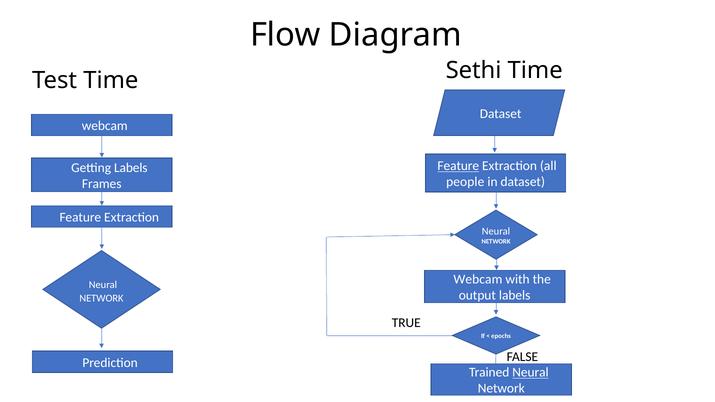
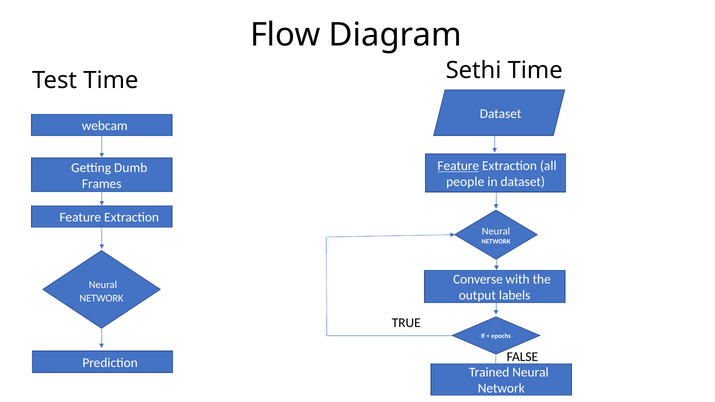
Getting Labels: Labels -> Dumb (131, 168)
Webcam: Webcam -> Converse (478, 280)
Neural underline: present -> none (530, 373)
